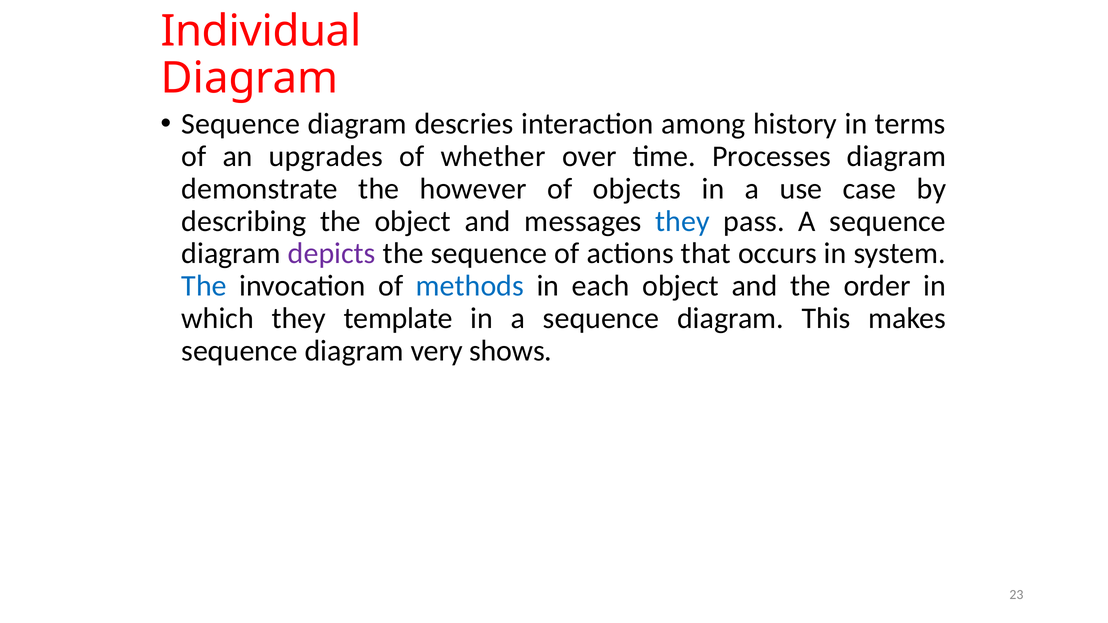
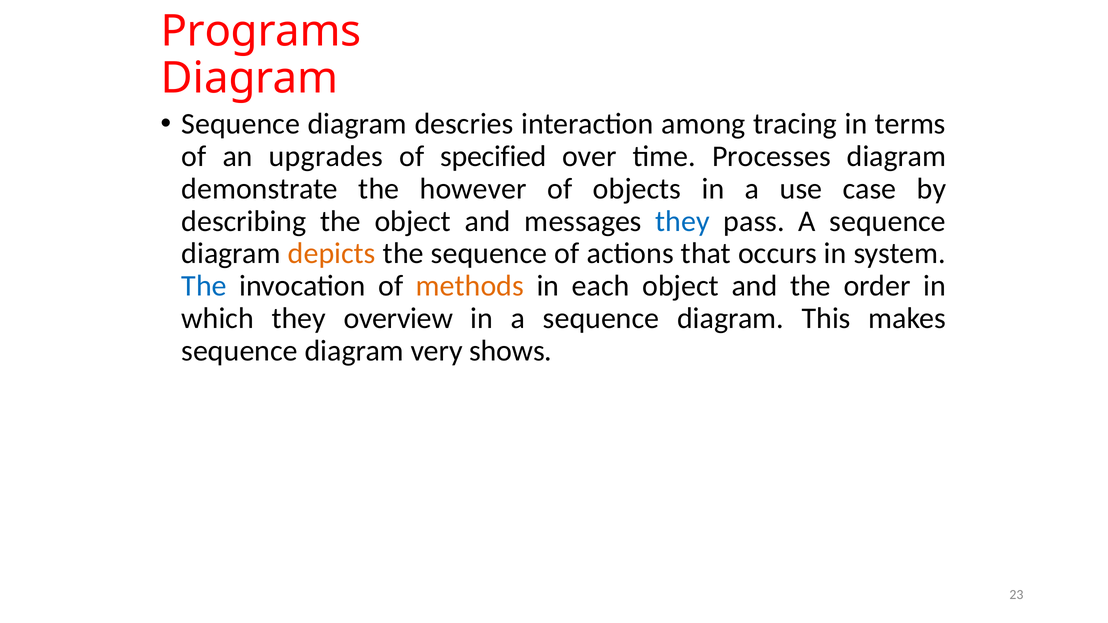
Individual: Individual -> Programs (261, 31)
history: history -> tracing (795, 124)
whether: whether -> specified (493, 156)
depicts colour: purple -> orange (332, 254)
methods colour: blue -> orange (470, 286)
template: template -> overview (398, 318)
